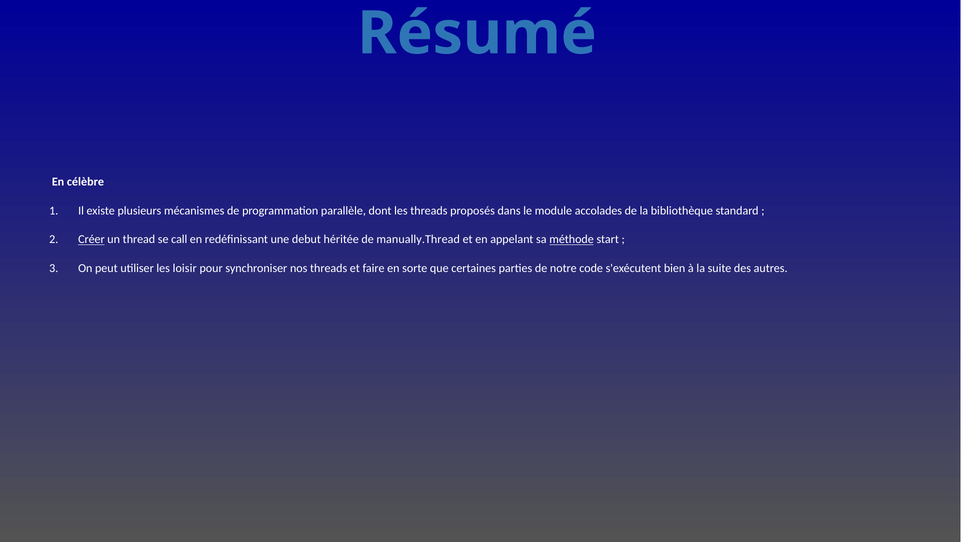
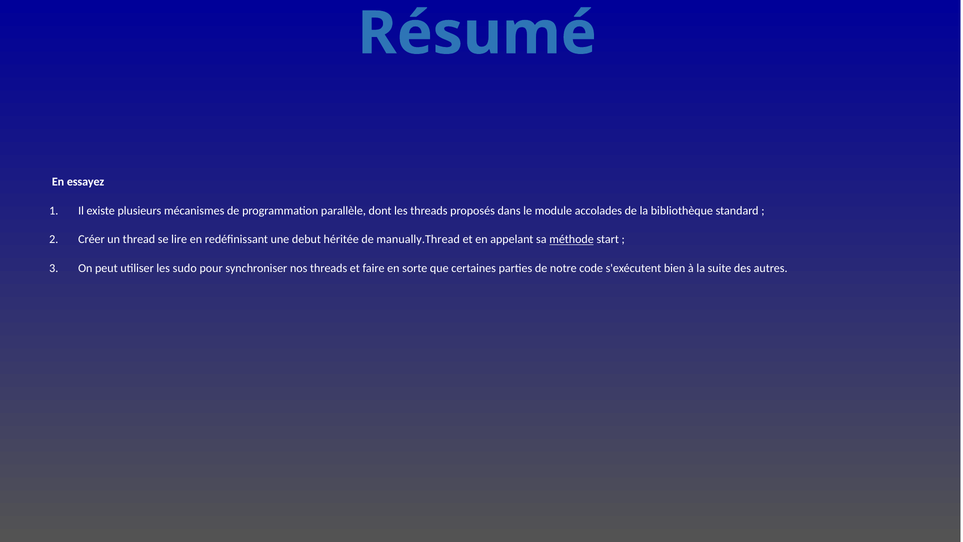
célèbre: célèbre -> essayez (86, 182)
Créer underline: present -> none (91, 239)
call: call -> lire (179, 239)
loisir: loisir -> sudo (185, 268)
